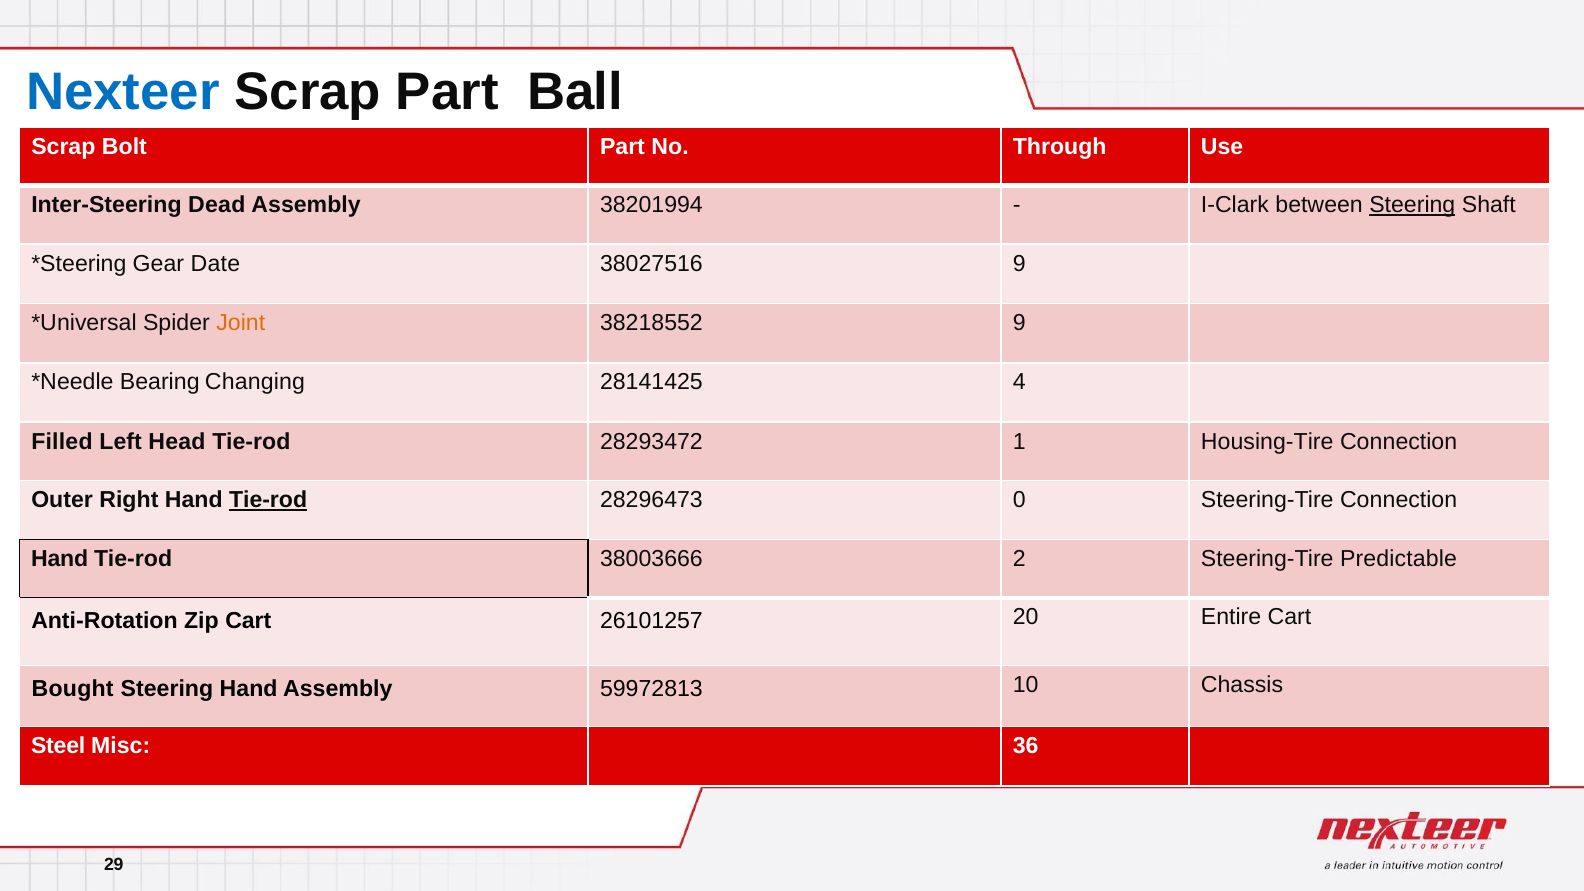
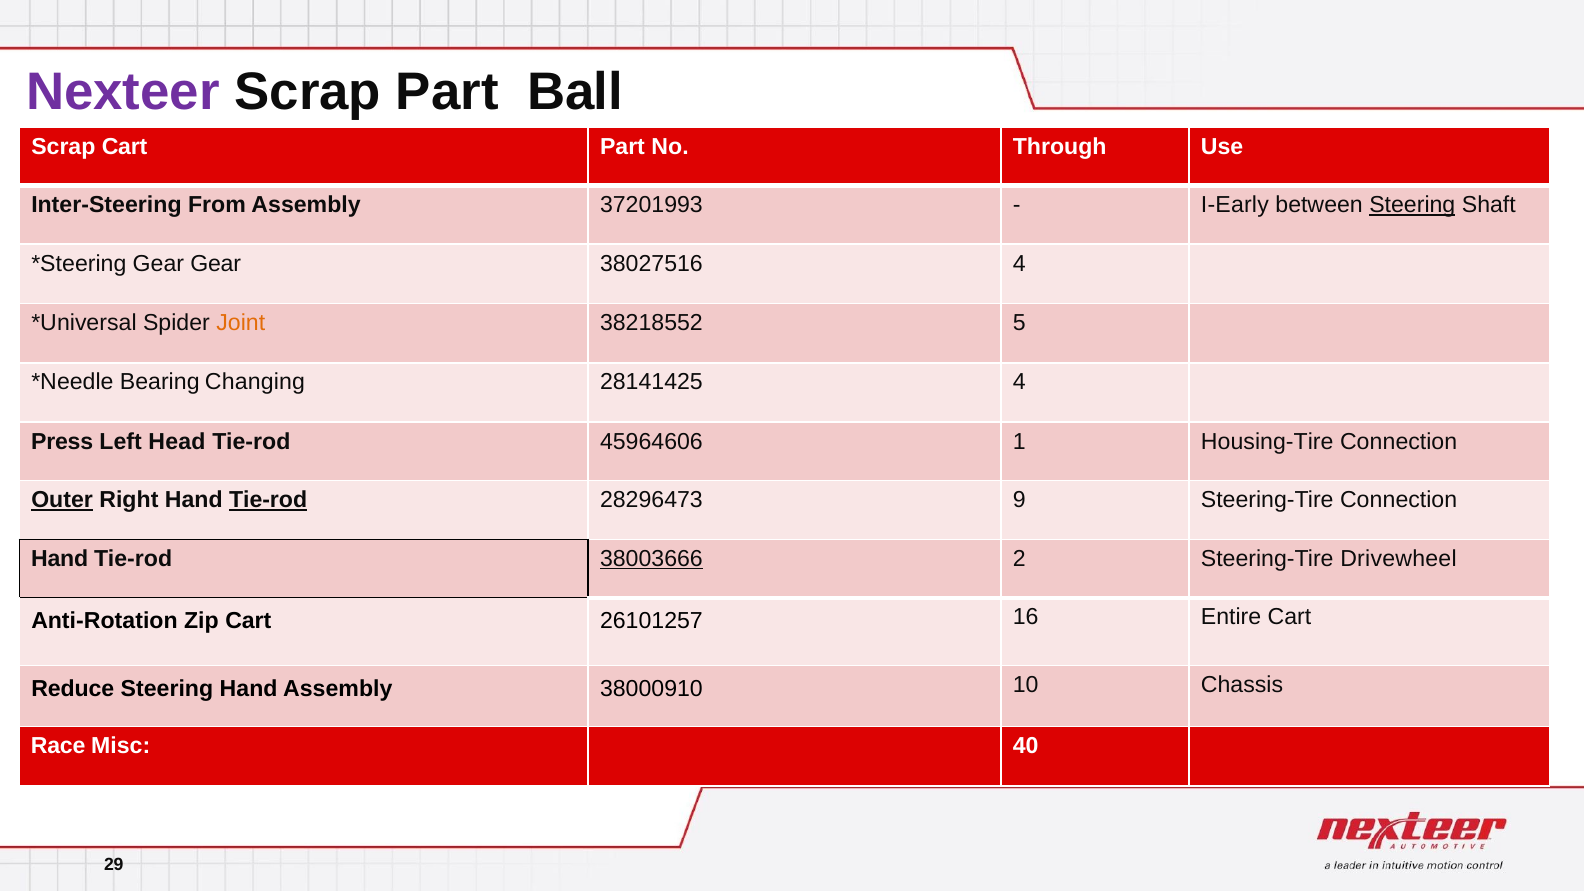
Nexteer colour: blue -> purple (123, 92)
Scrap Bolt: Bolt -> Cart (125, 146)
Dead: Dead -> From (217, 205)
38201994: 38201994 -> 37201993 (651, 205)
I-Clark: I-Clark -> I-Early (1235, 205)
Gear Date: Date -> Gear (216, 264)
38027516 9: 9 -> 4 (1019, 264)
38218552 9: 9 -> 5 (1019, 323)
Filled: Filled -> Press (62, 441)
28293472: 28293472 -> 45964606 (651, 441)
Outer underline: none -> present (62, 500)
0: 0 -> 9 (1019, 500)
38003666 underline: none -> present (651, 559)
Predictable: Predictable -> Drivewheel (1399, 559)
20: 20 -> 16 (1026, 617)
Bought: Bought -> Reduce (73, 689)
59972813: 59972813 -> 38000910 (651, 689)
Steel: Steel -> Race (58, 746)
36: 36 -> 40 (1026, 746)
